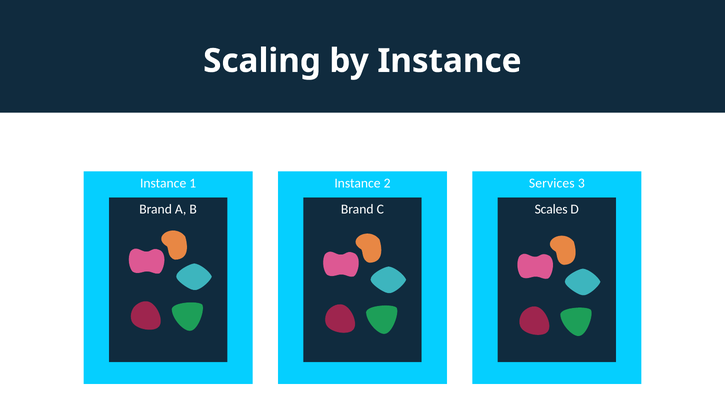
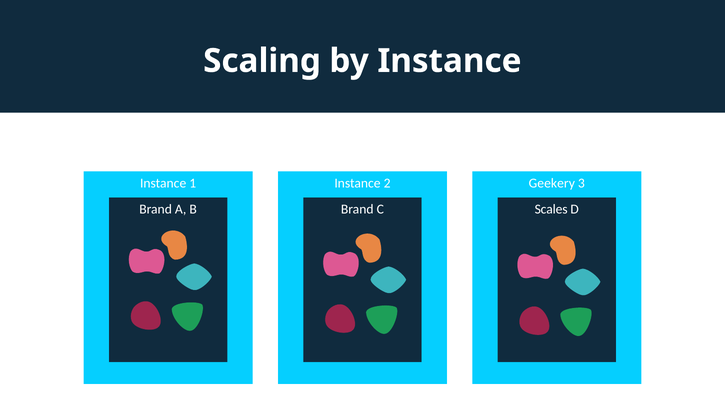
Services: Services -> Geekery (552, 183)
